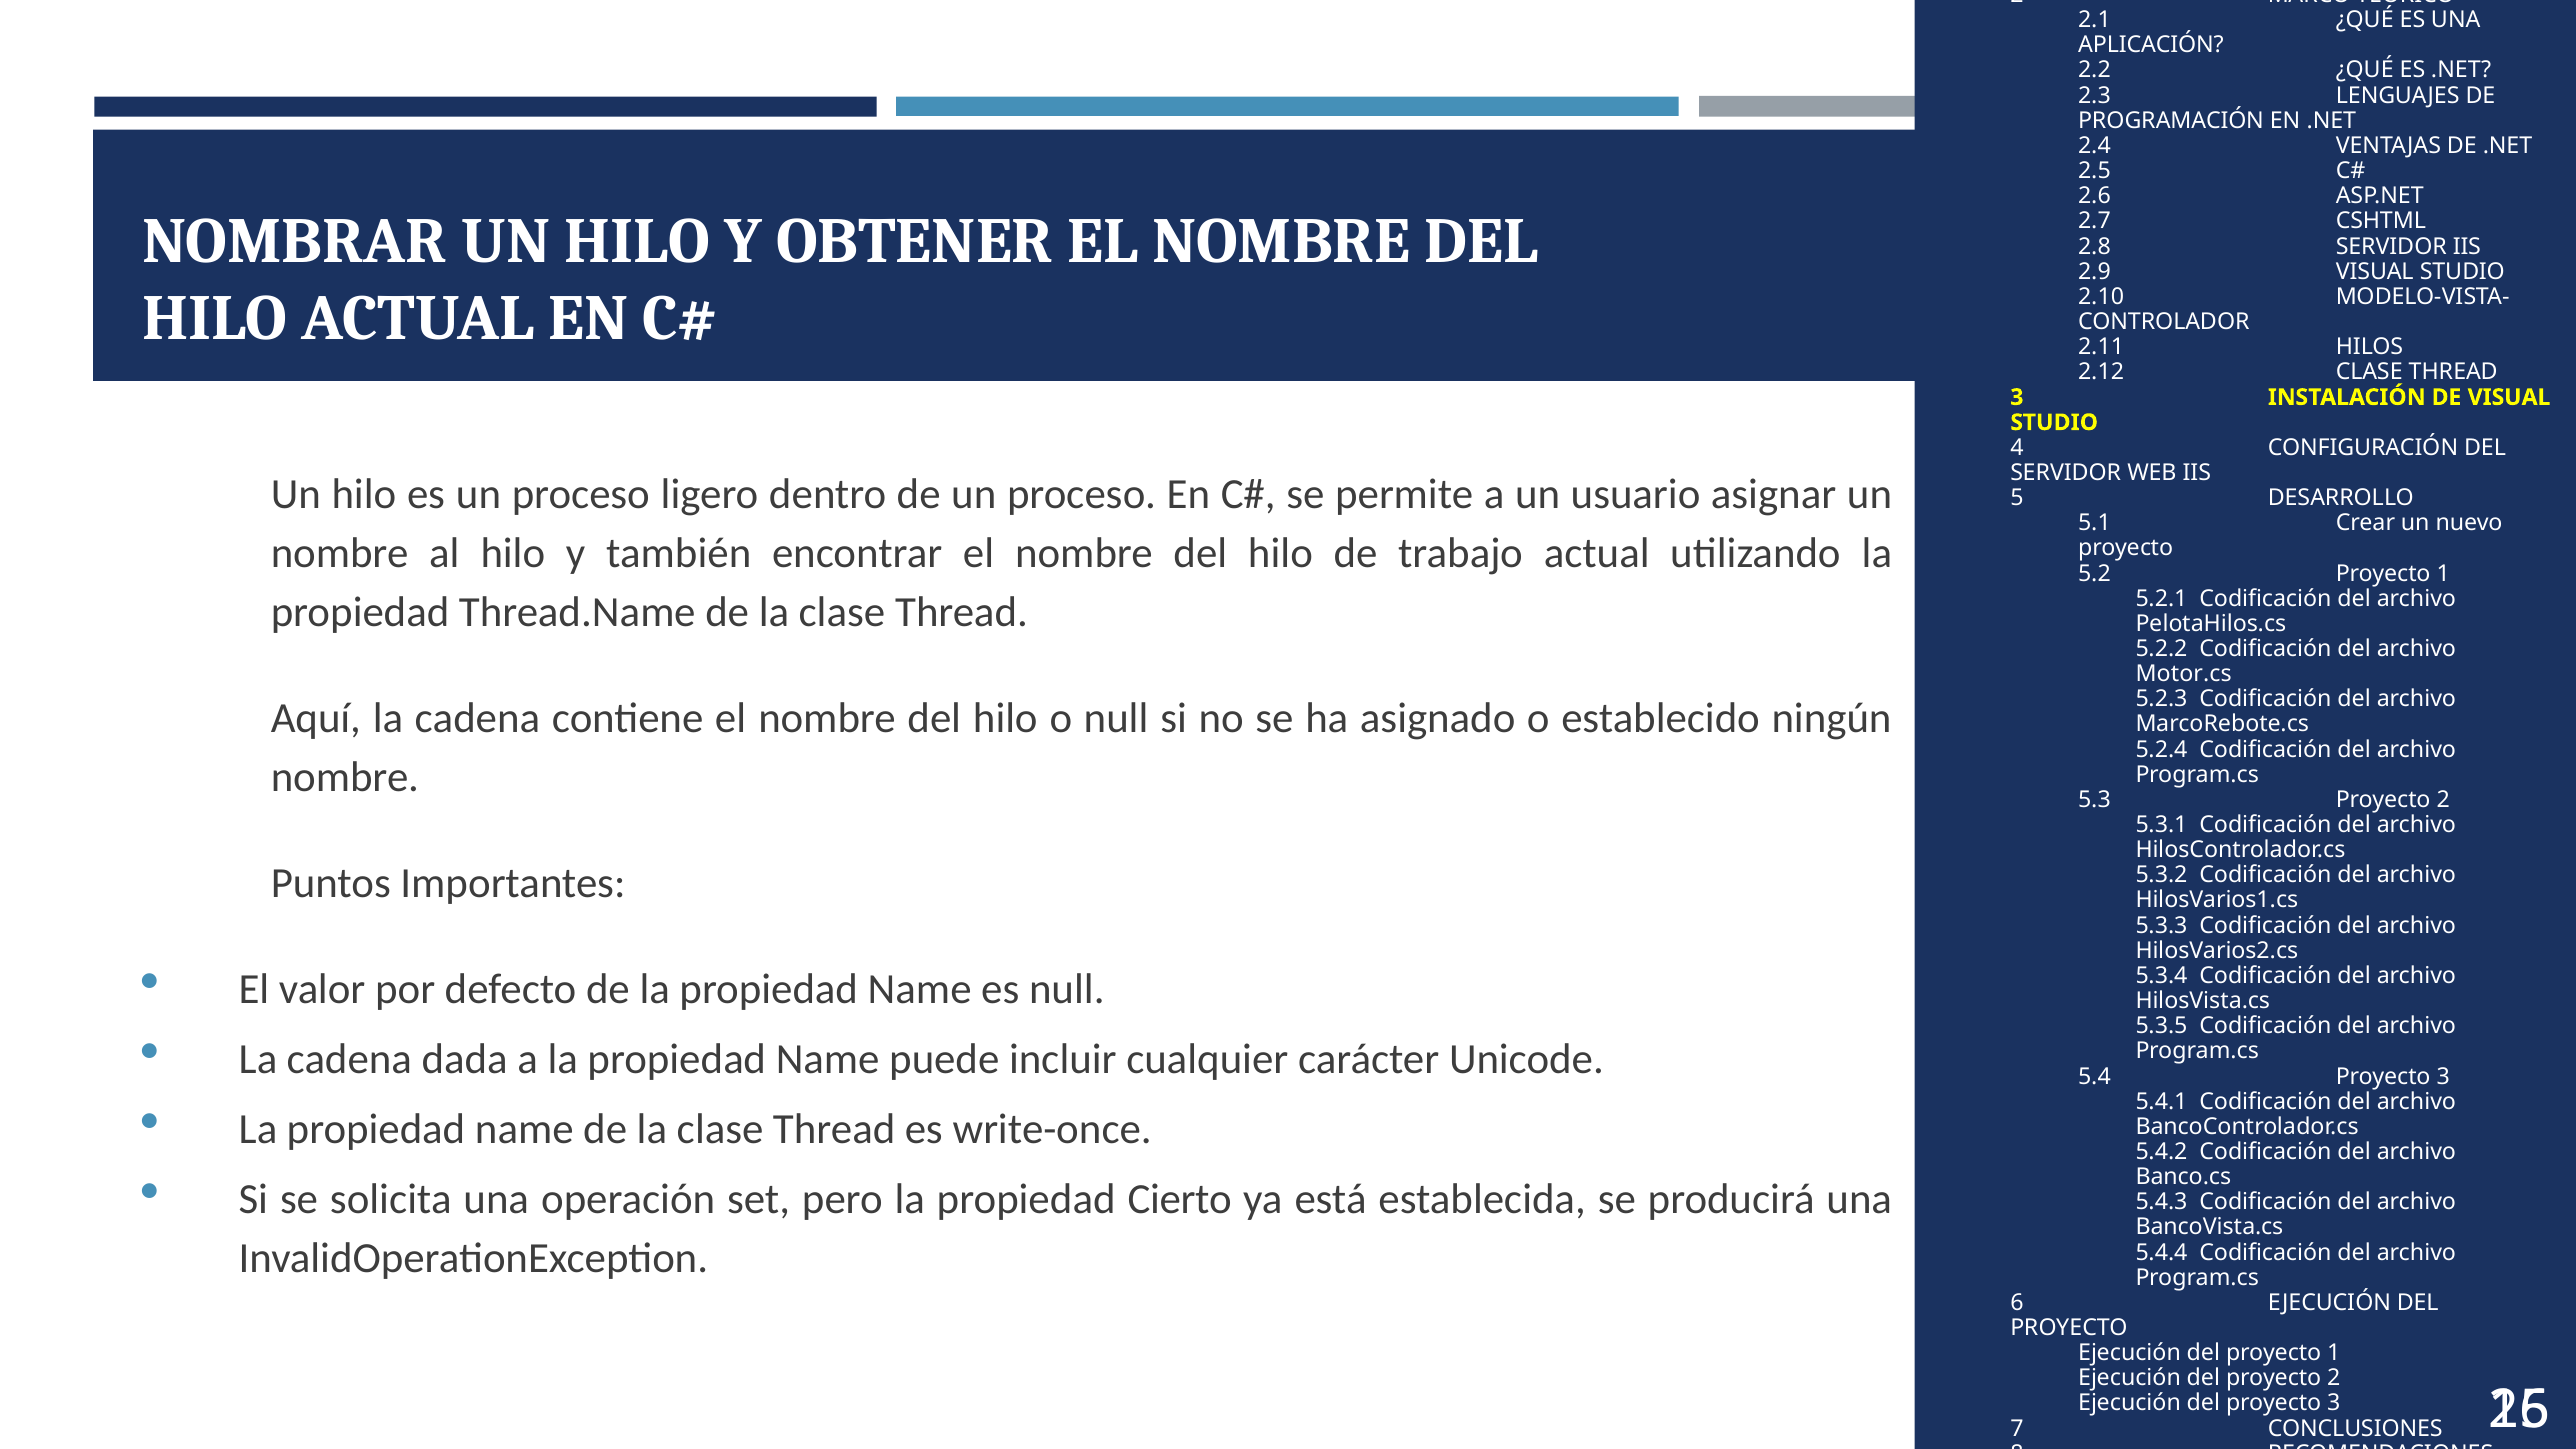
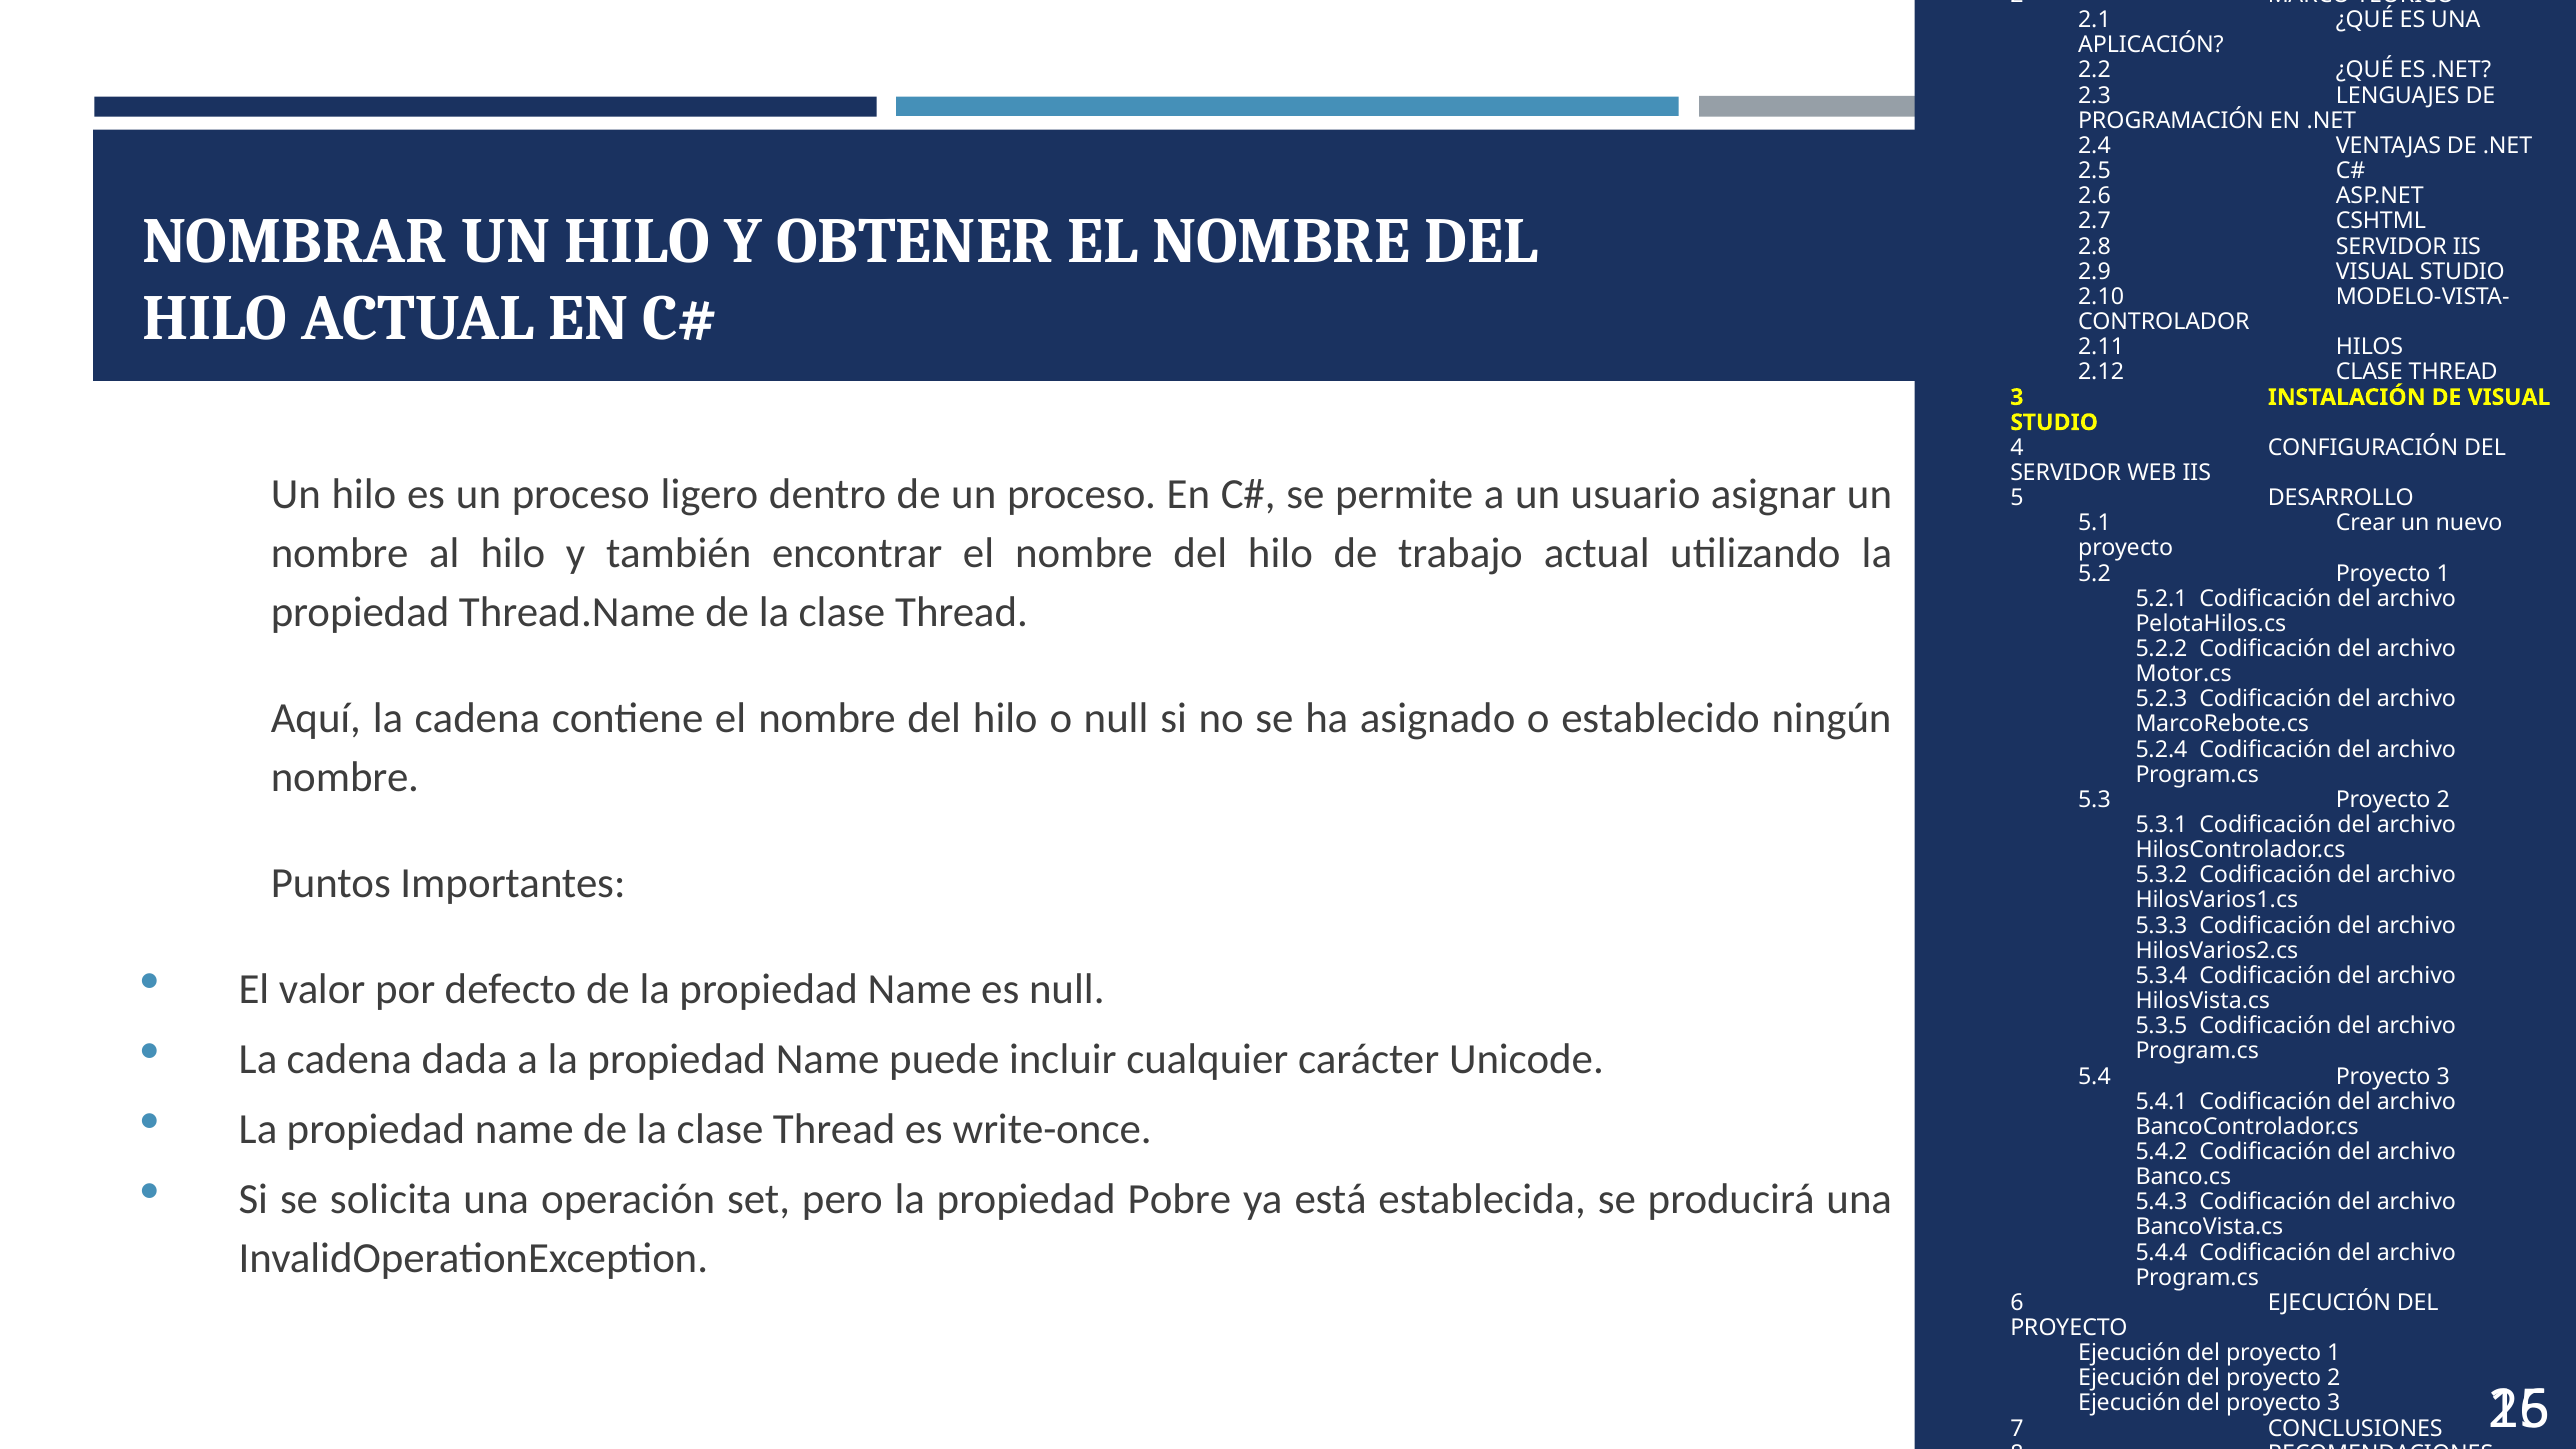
Cierto: Cierto -> Pobre (1179, 1199)
